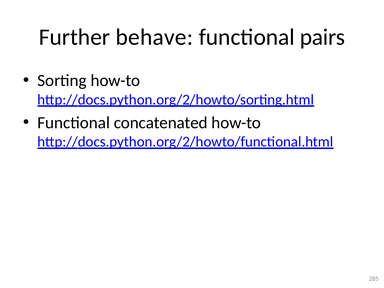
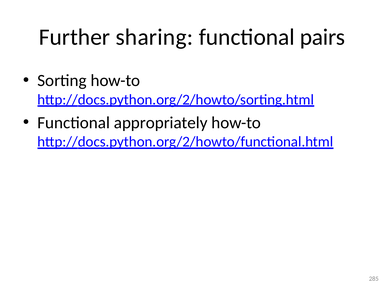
behave: behave -> sharing (154, 37)
concatenated: concatenated -> appropriately (161, 123)
